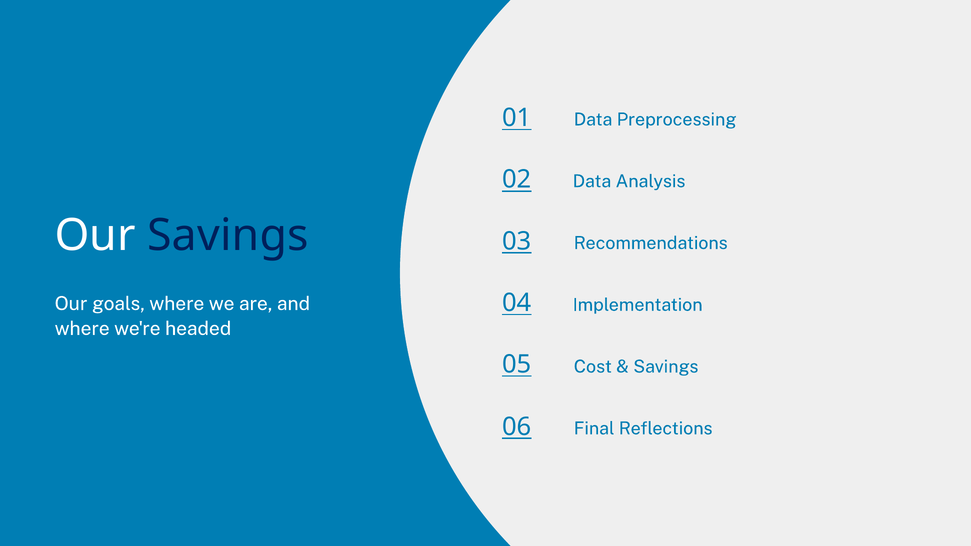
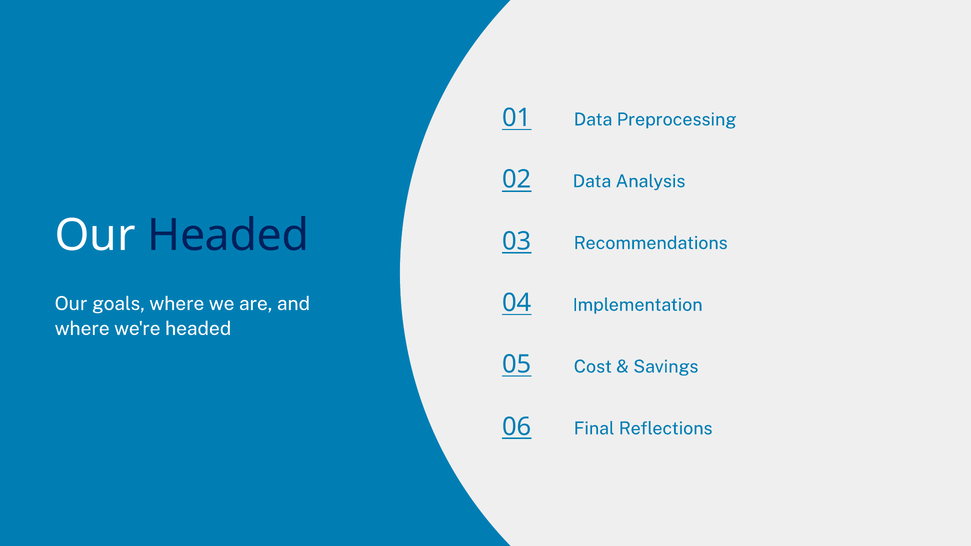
Our Savings: Savings -> Headed (228, 235)
